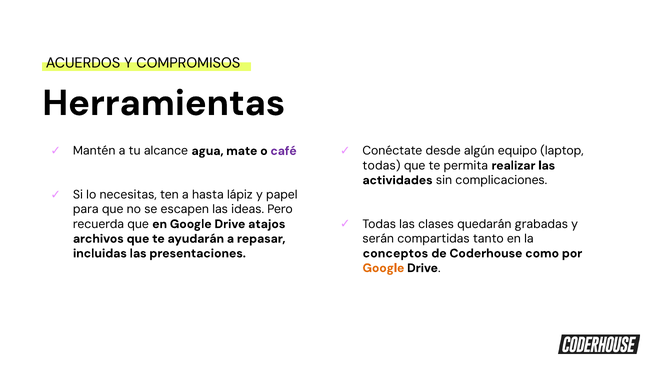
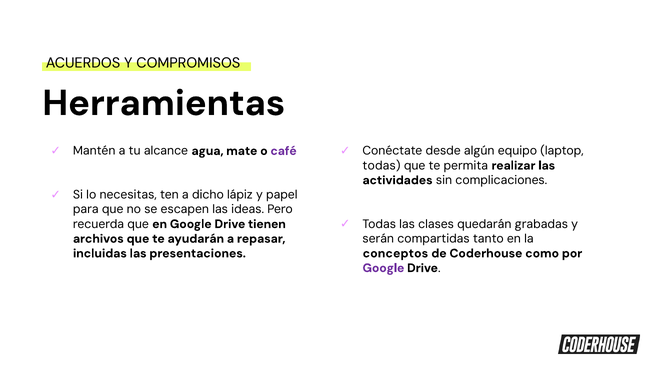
hasta: hasta -> dicho (208, 195)
atajos: atajos -> tienen (267, 224)
Google colour: orange -> purple (383, 268)
